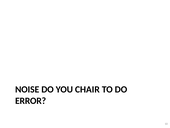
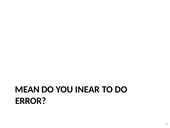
NOISE: NOISE -> MEAN (27, 89)
CHAIR: CHAIR -> INEAR (87, 89)
